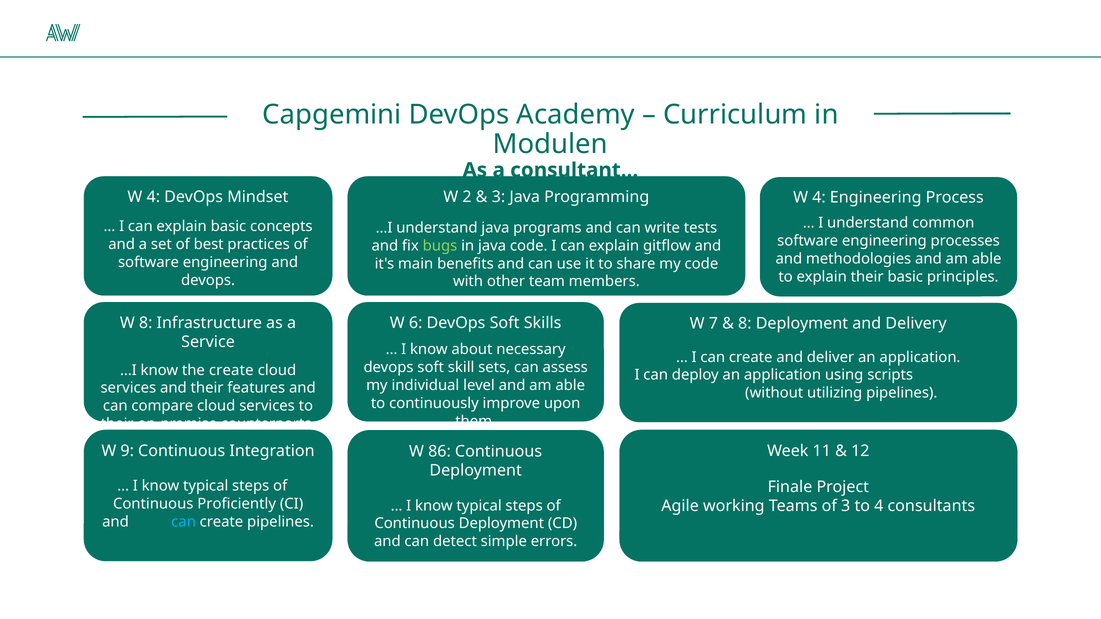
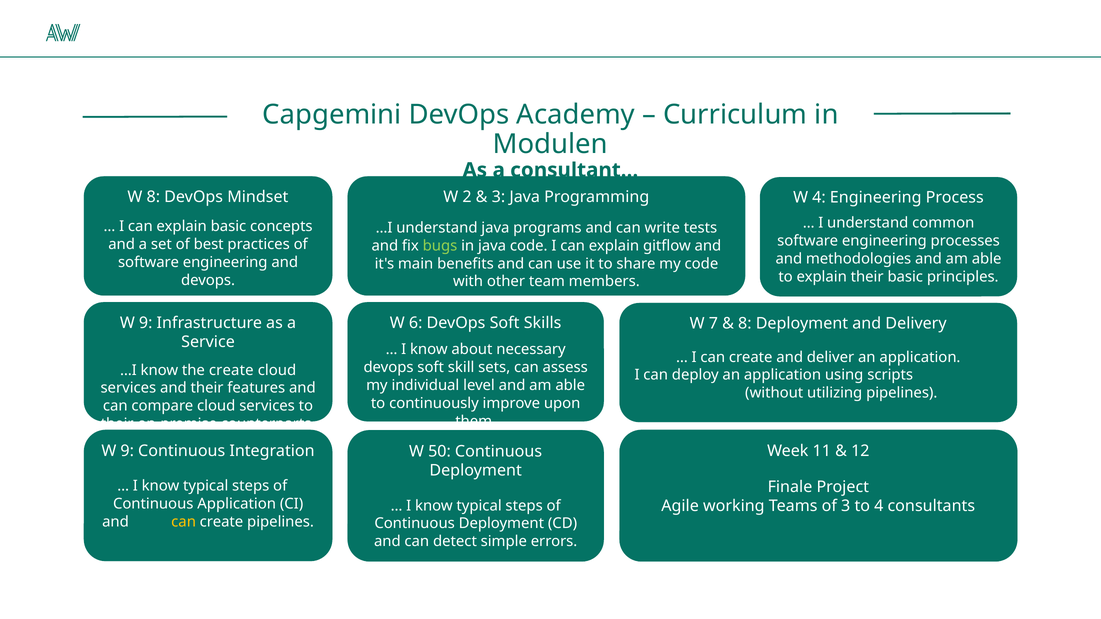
4: 4 -> 8 (153, 197)
8: 8 -> 9 (146, 323)
86: 86 -> 50 (440, 452)
Continuous Proficiently: Proficiently -> Application (237, 504)
can colour: light blue -> yellow (184, 522)
